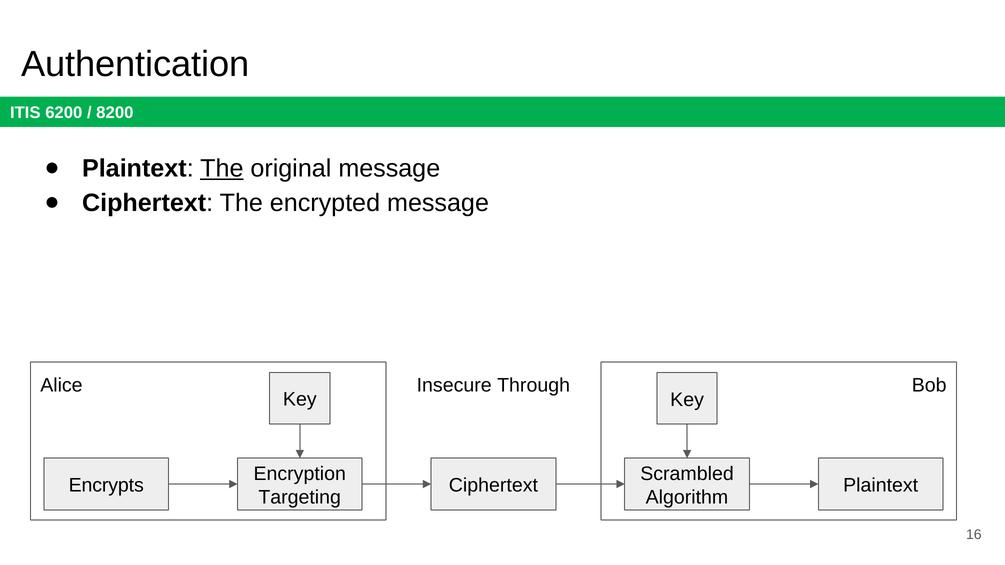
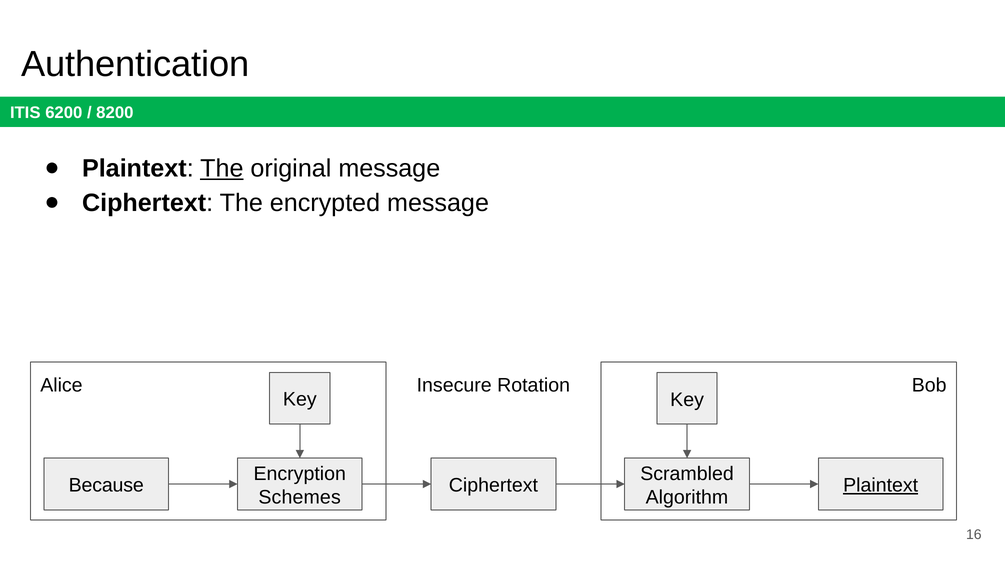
Through: Through -> Rotation (534, 385)
Encrypts: Encrypts -> Because (106, 486)
Plaintext underline: none -> present (881, 486)
Targeting: Targeting -> Schemes (300, 497)
